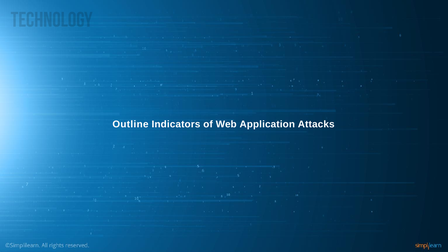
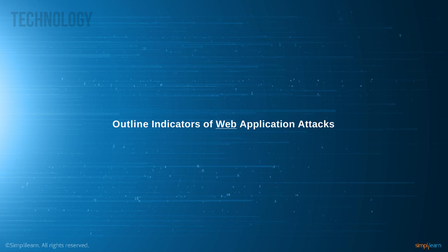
Web underline: none -> present (226, 124)
